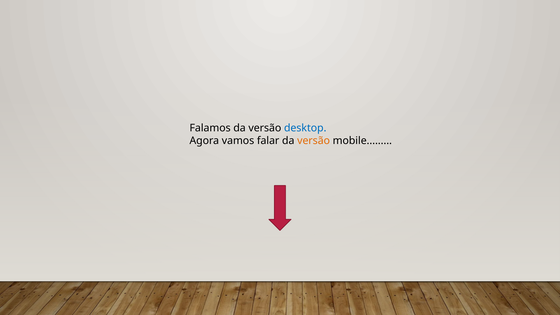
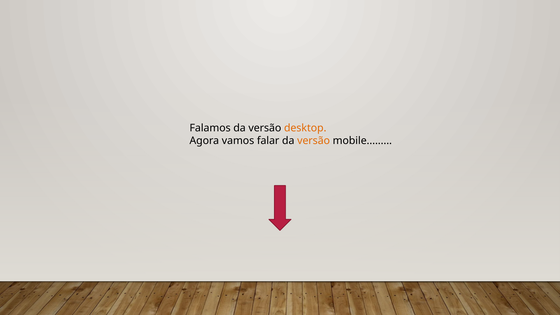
desktop colour: blue -> orange (305, 128)
